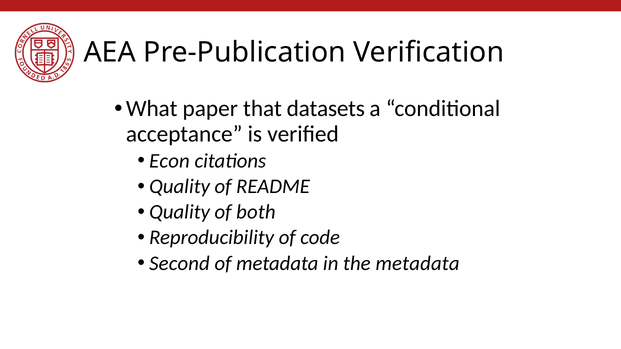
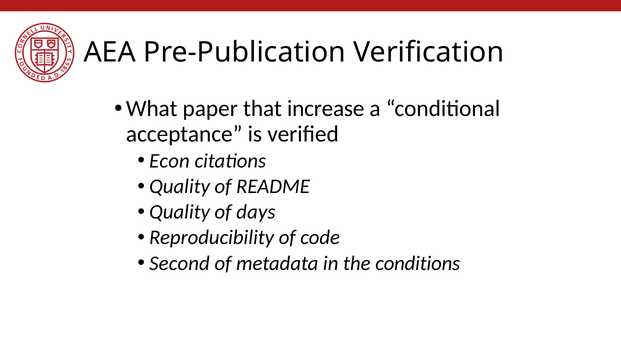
datasets: datasets -> increase (326, 109)
both: both -> days (256, 212)
the metadata: metadata -> conditions (418, 263)
